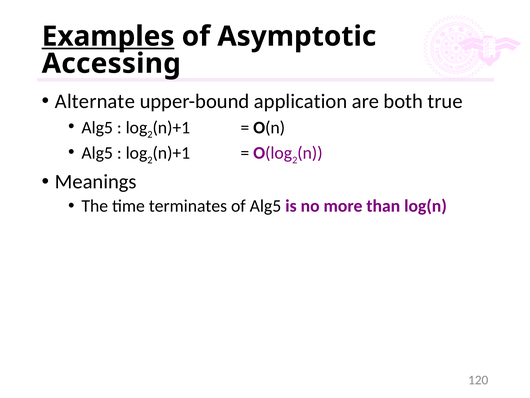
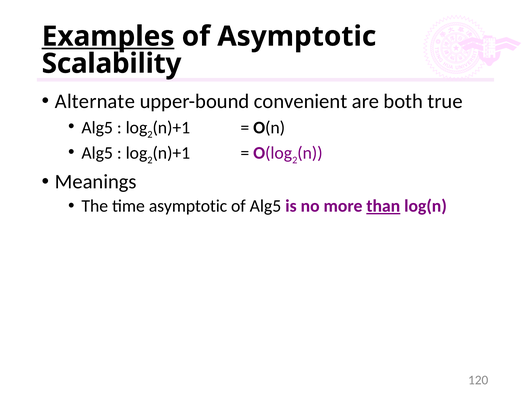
Accessing: Accessing -> Scalability (112, 64)
application: application -> convenient (301, 101)
time terminates: terminates -> asymptotic (188, 206)
than underline: none -> present (383, 206)
